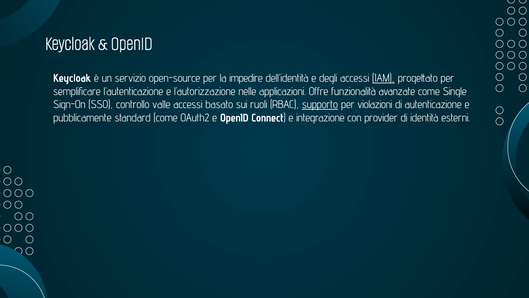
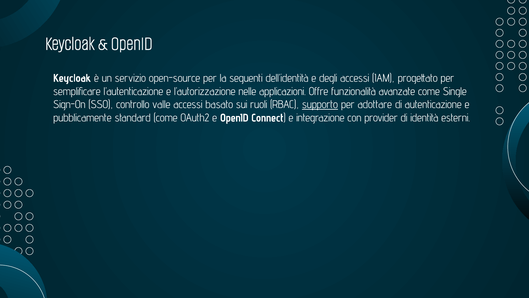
impedire: impedire -> seguenti (246, 78)
IAM underline: present -> none (383, 78)
violazioni: violazioni -> adottare (375, 105)
